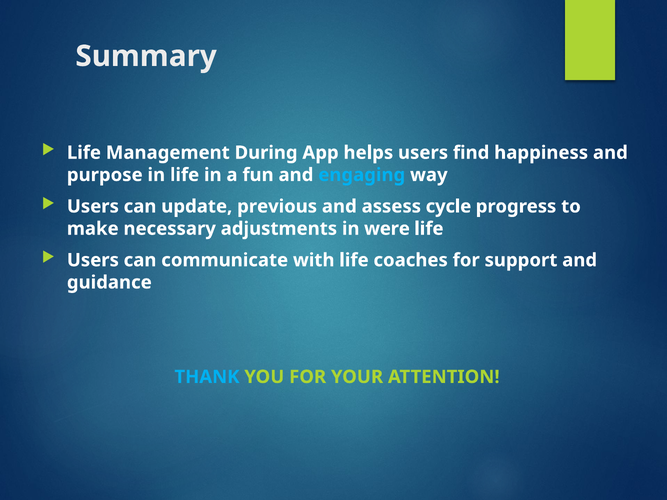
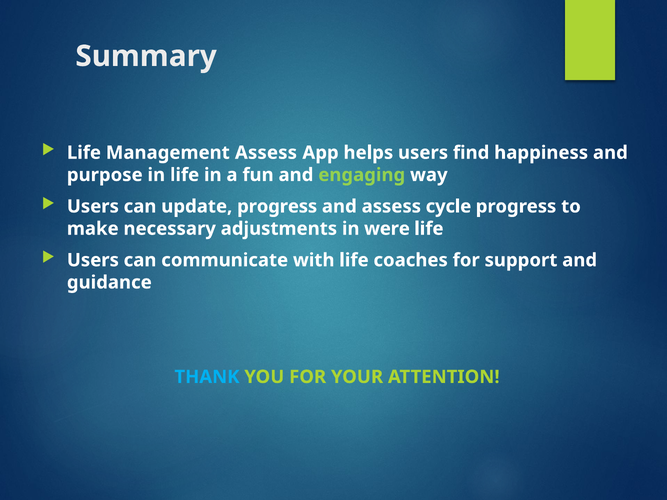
Management During: During -> Assess (266, 153)
engaging colour: light blue -> light green (362, 175)
update previous: previous -> progress (277, 207)
